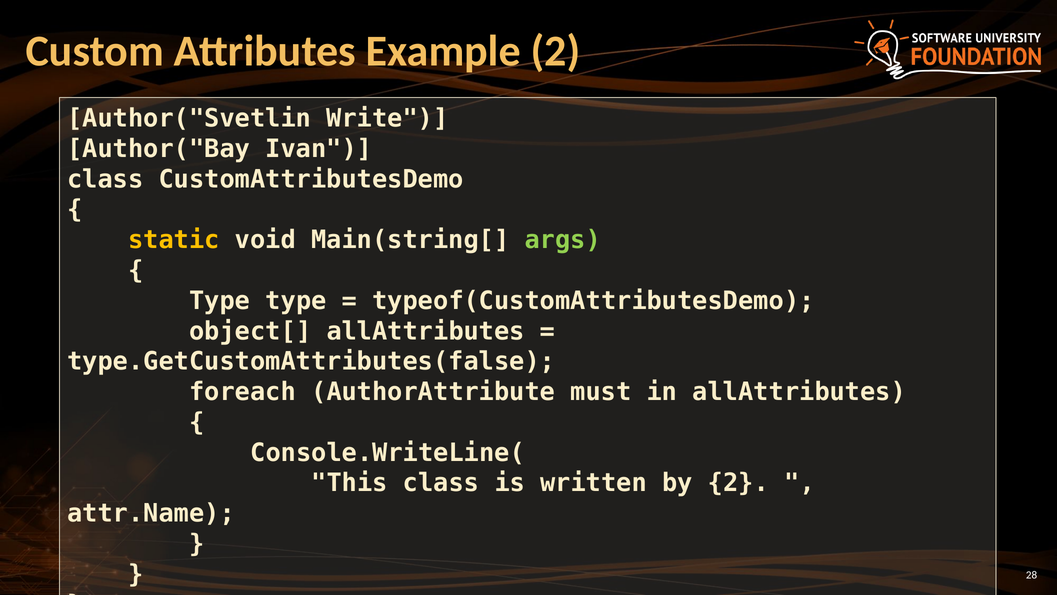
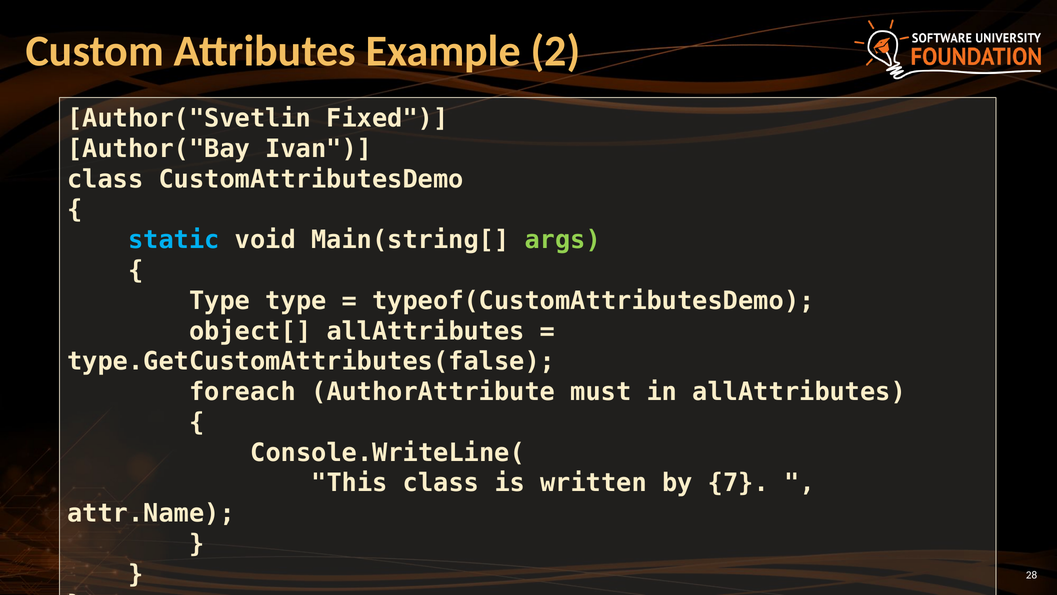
Write: Write -> Fixed (387, 118)
static colour: yellow -> light blue (174, 240)
by 2: 2 -> 7 (738, 483)
